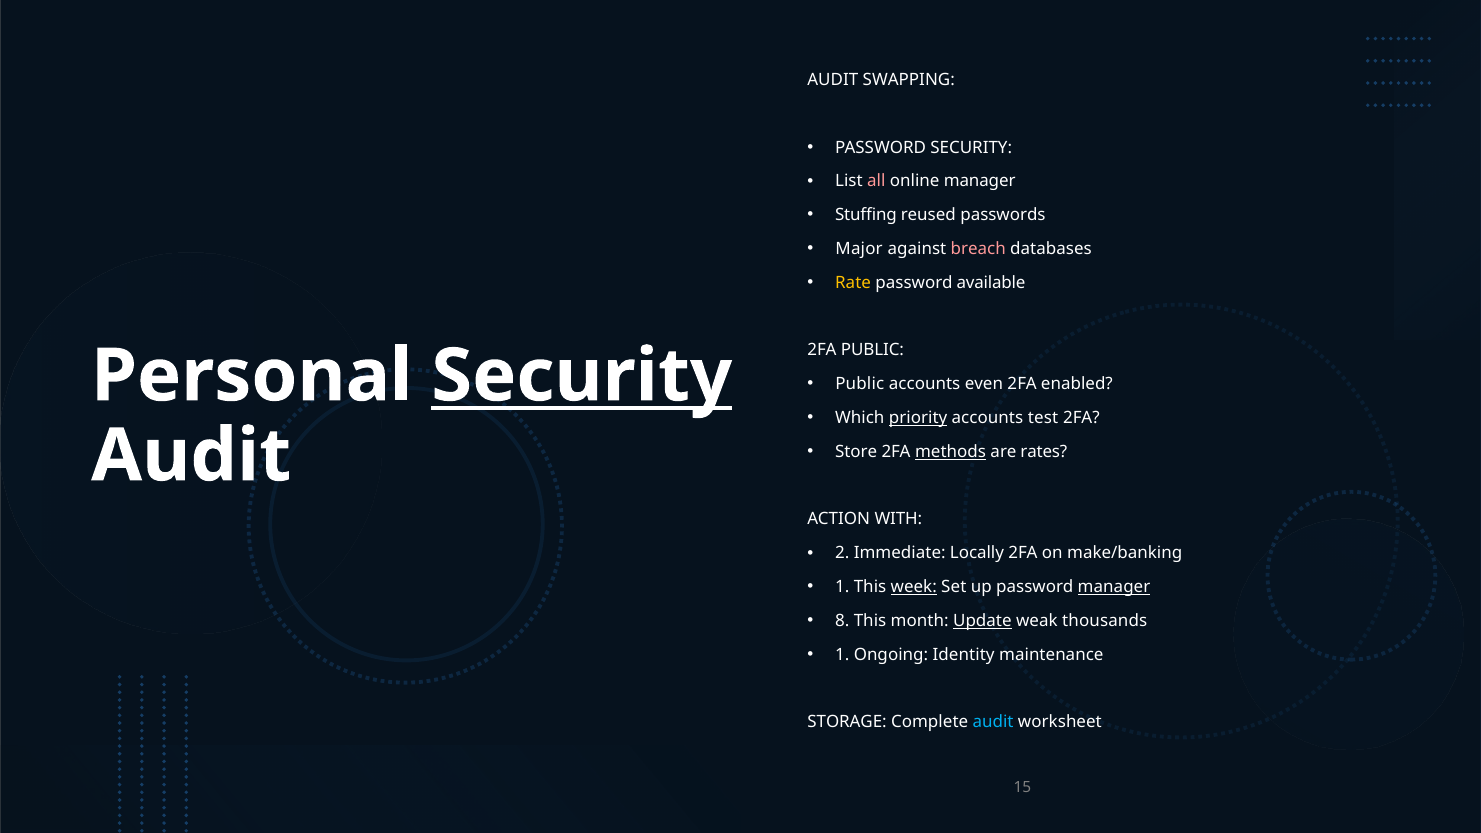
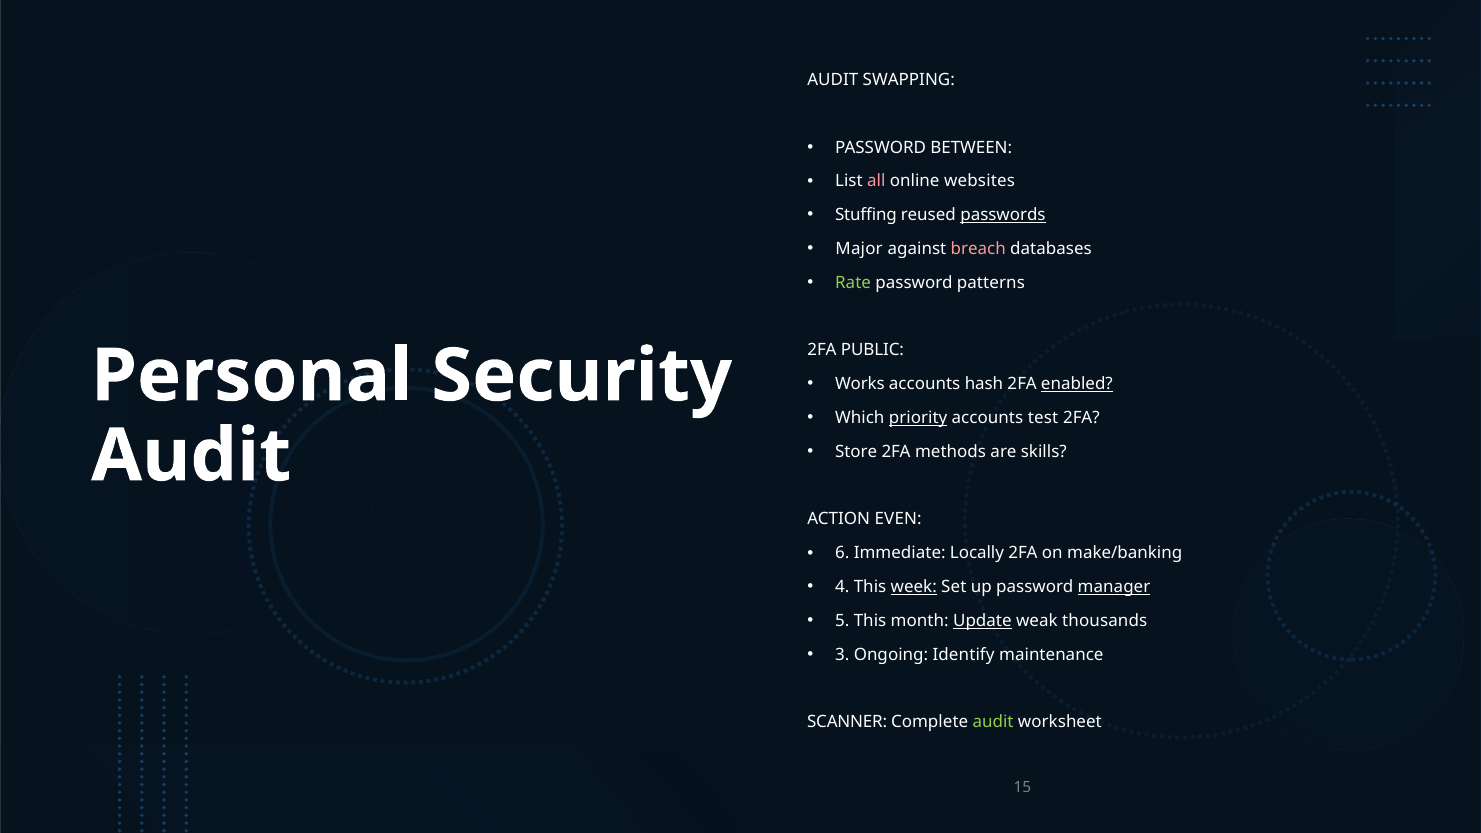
PASSWORD SECURITY: SECURITY -> BETWEEN (971, 148)
online manager: manager -> websites (980, 181)
passwords underline: none -> present (1003, 215)
Rate colour: yellow -> light green (853, 283)
available: available -> patterns (991, 283)
Security underline: present -> none (582, 376)
Public: Public -> Works (860, 384)
even: even -> hash (984, 384)
enabled underline: none -> present (1077, 384)
methods underline: present -> none (951, 452)
rates: rates -> skills (1044, 452)
WITH: WITH -> EVEN (898, 519)
2: 2 -> 6 (842, 553)
1: 1 -> 4 (842, 587)
8: 8 -> 5 (842, 621)
1: 1 -> 3 (842, 655)
Identity: Identity -> Identify (964, 655)
STORAGE: STORAGE -> SCANNER (847, 722)
audit colour: light blue -> light green (993, 722)
